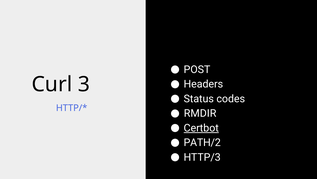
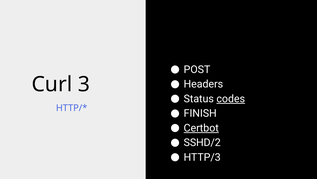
codes underline: none -> present (231, 98)
RMDIR: RMDIR -> FINISH (200, 113)
PATH/2: PATH/2 -> SSHD/2 (202, 142)
